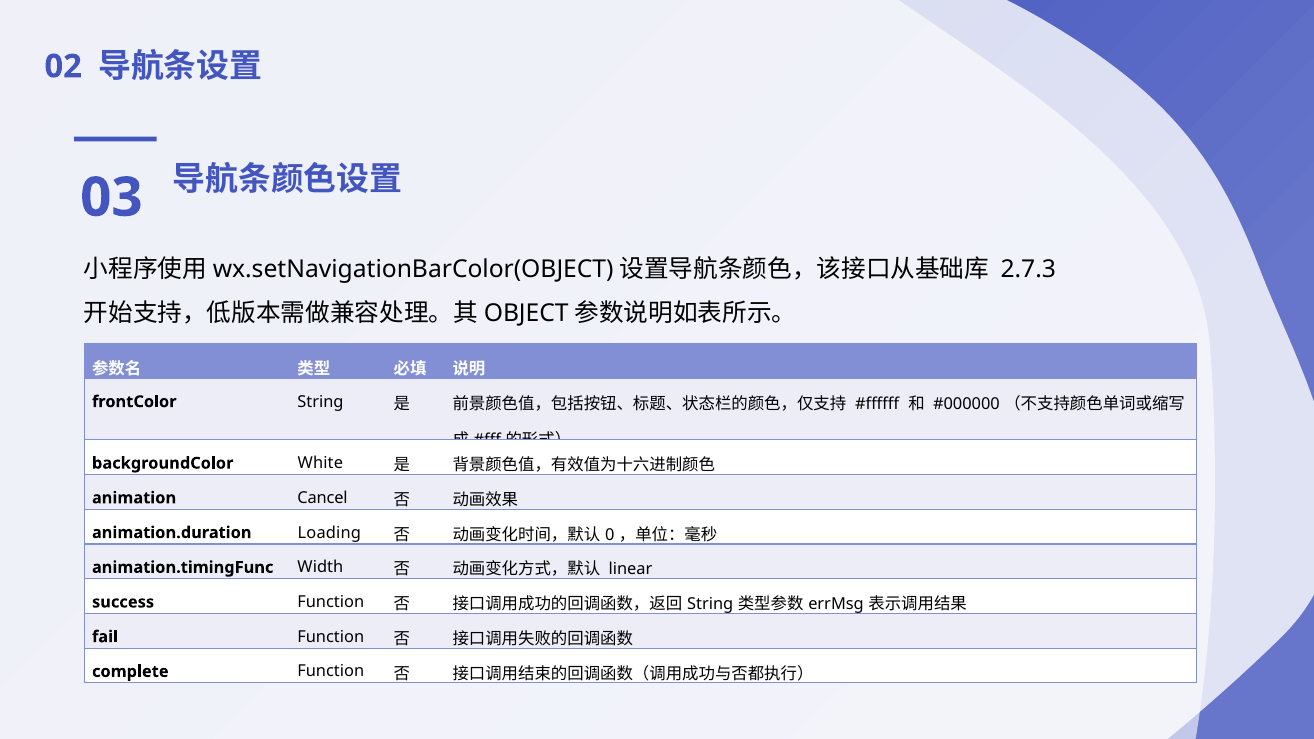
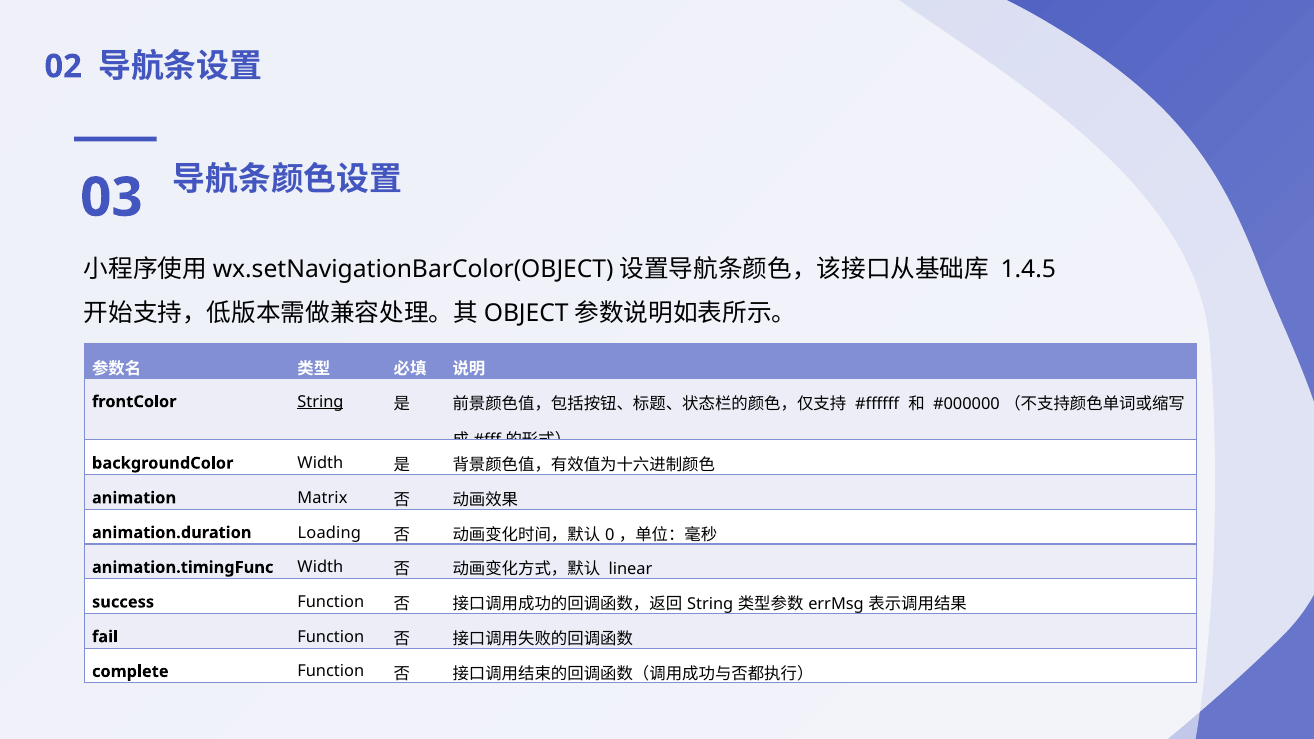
2.7.3: 2.7.3 -> 1.4.5 (1028, 269)
String underline: none -> present (320, 402)
White: White -> Width (320, 463)
Cancel: Cancel -> Matrix (322, 498)
